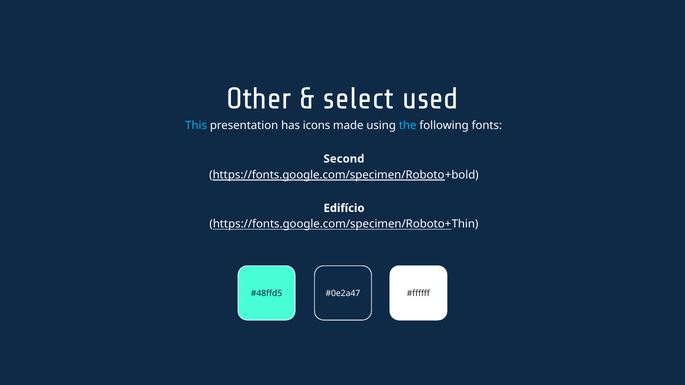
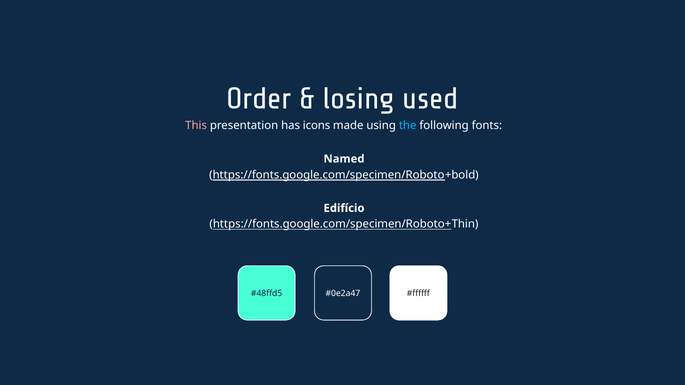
Other: Other -> Order (259, 99)
select: select -> losing (359, 99)
This colour: light blue -> pink (196, 126)
Second: Second -> Named (344, 159)
